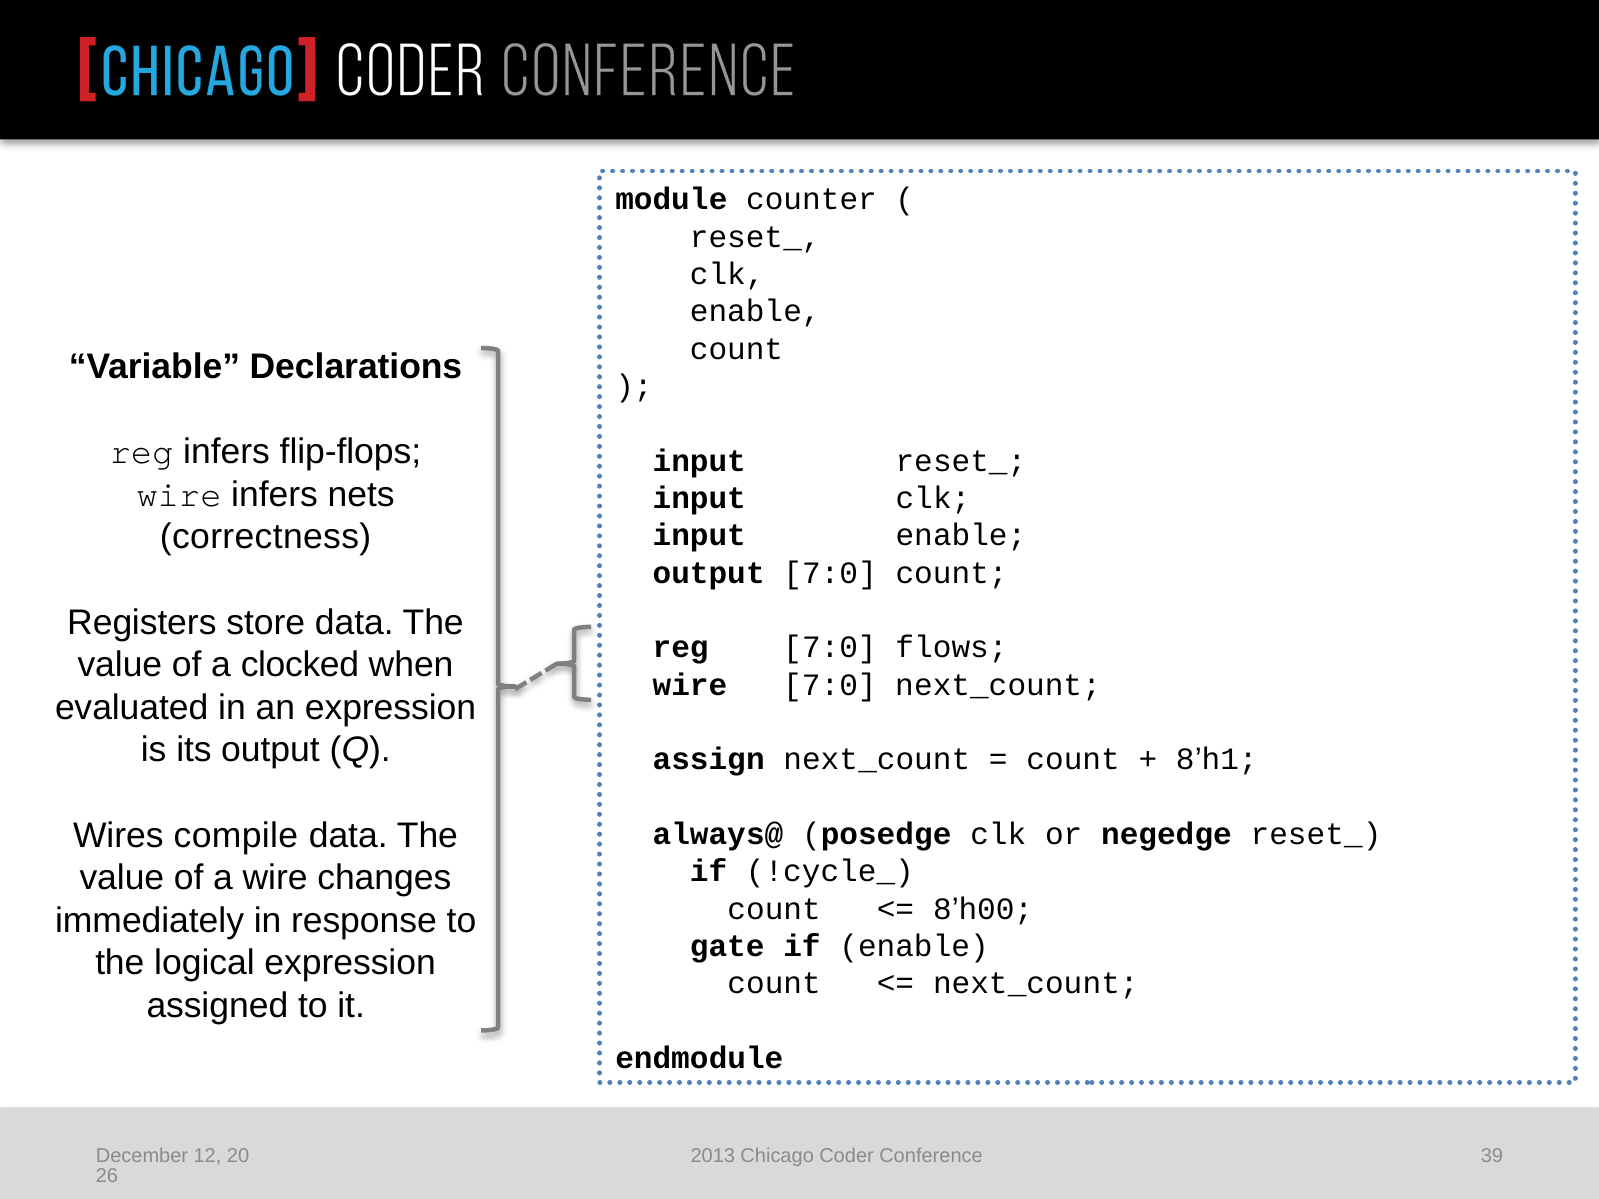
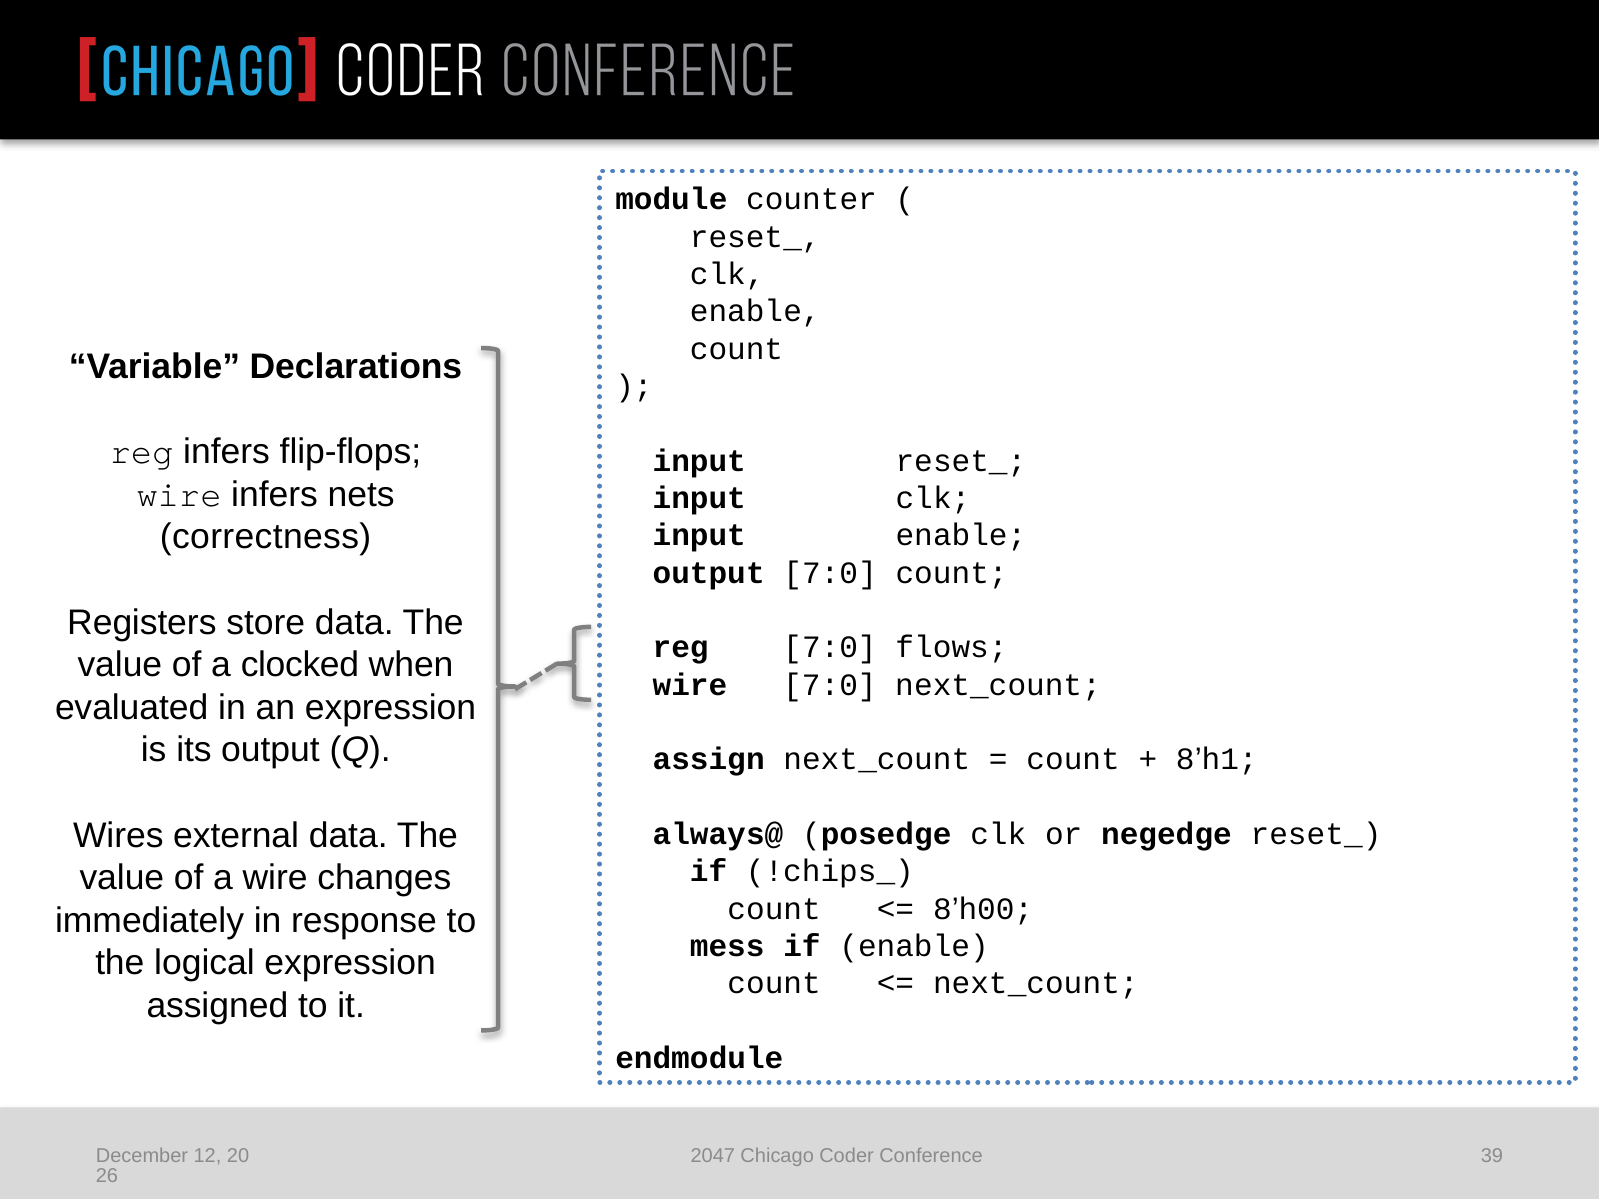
compile: compile -> external (236, 836)
!cycle_: !cycle_ -> !chips_ (830, 872)
gate: gate -> mess (727, 946)
2013: 2013 -> 2047 (713, 1156)
